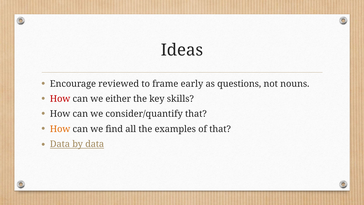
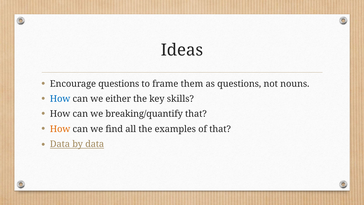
Encourage reviewed: reviewed -> questions (119, 84)
early: early -> them (192, 84)
How colour: red -> blue (60, 99)
consider/quantify: consider/quantify -> breaking/quantify (144, 114)
